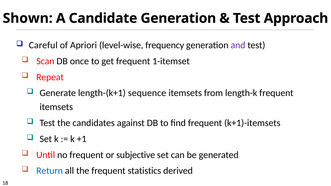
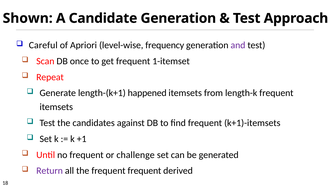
sequence: sequence -> happened (147, 93)
subjective: subjective -> challenge (136, 155)
Return colour: blue -> purple (50, 171)
frequent statistics: statistics -> frequent (144, 171)
